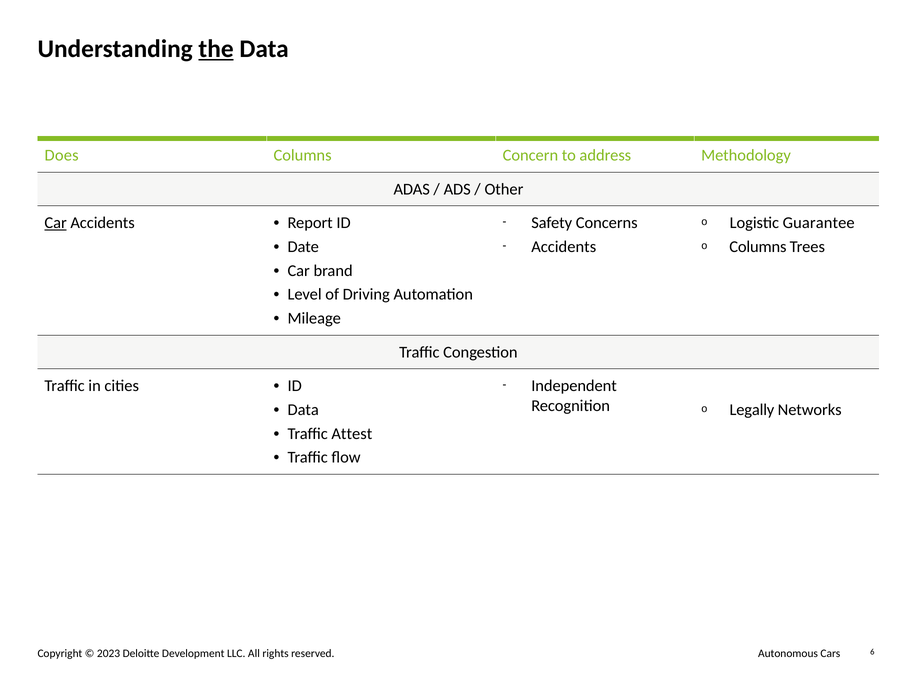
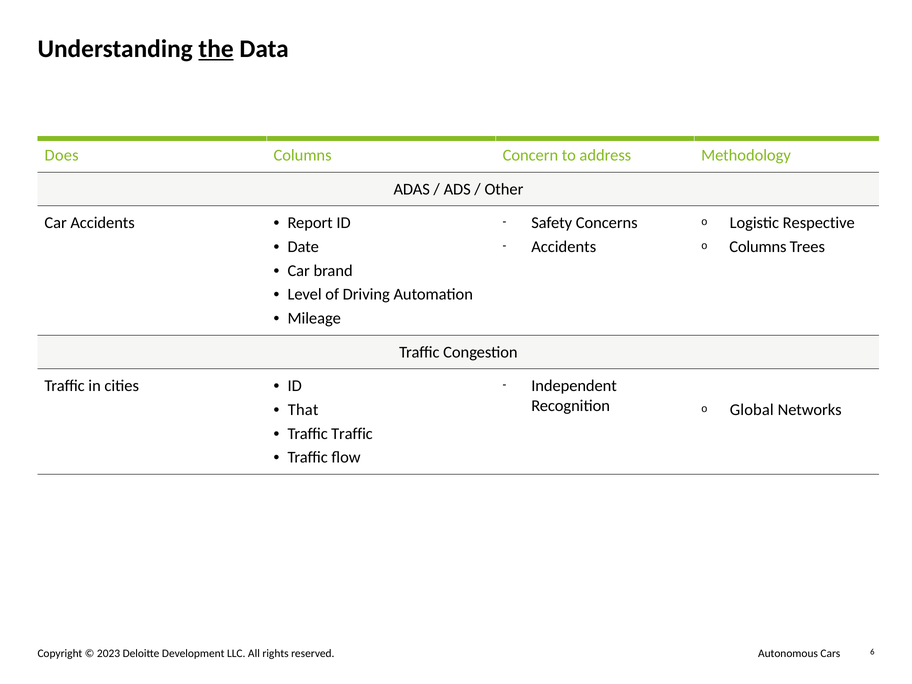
Car underline: present -> none (56, 223)
Guarantee: Guarantee -> Respective (819, 223)
Legally: Legally -> Global (752, 410)
Data: Data -> That (303, 410)
Traffic Attest: Attest -> Traffic (352, 434)
